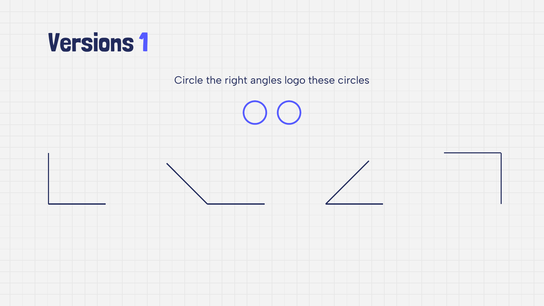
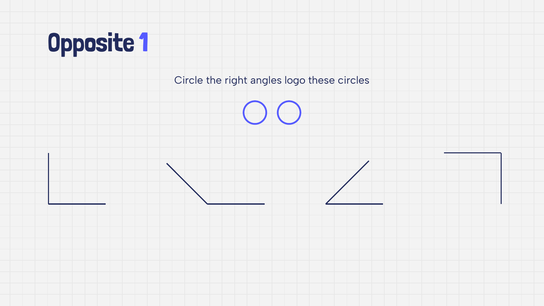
Versions: Versions -> Opposite (91, 43)
